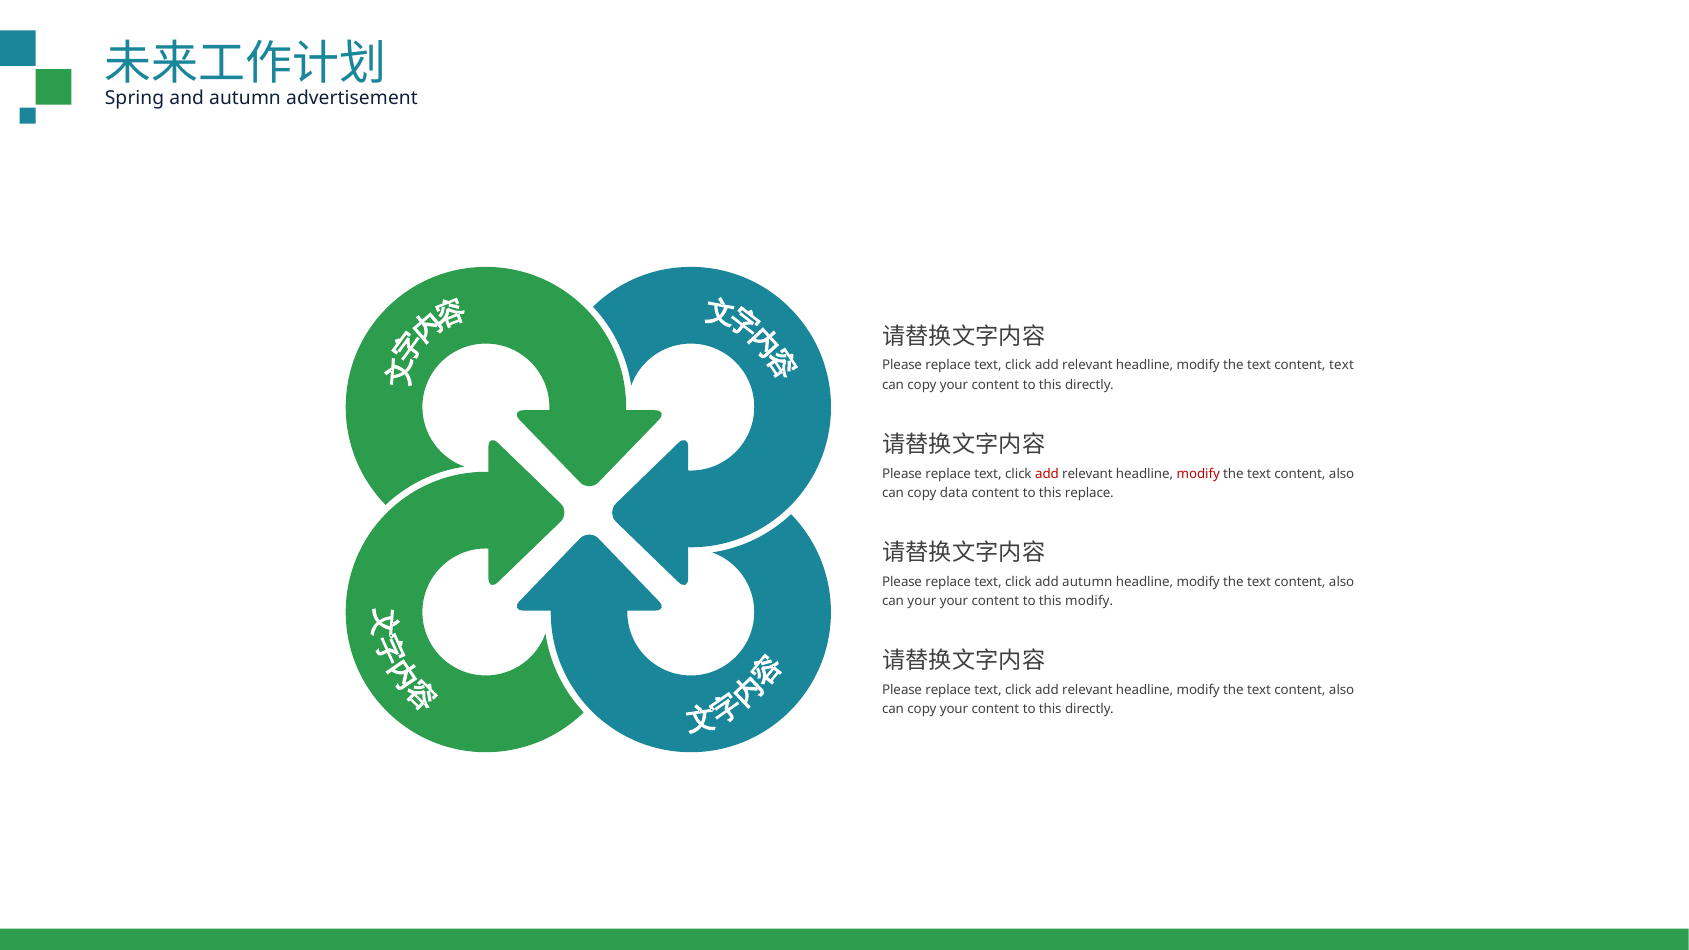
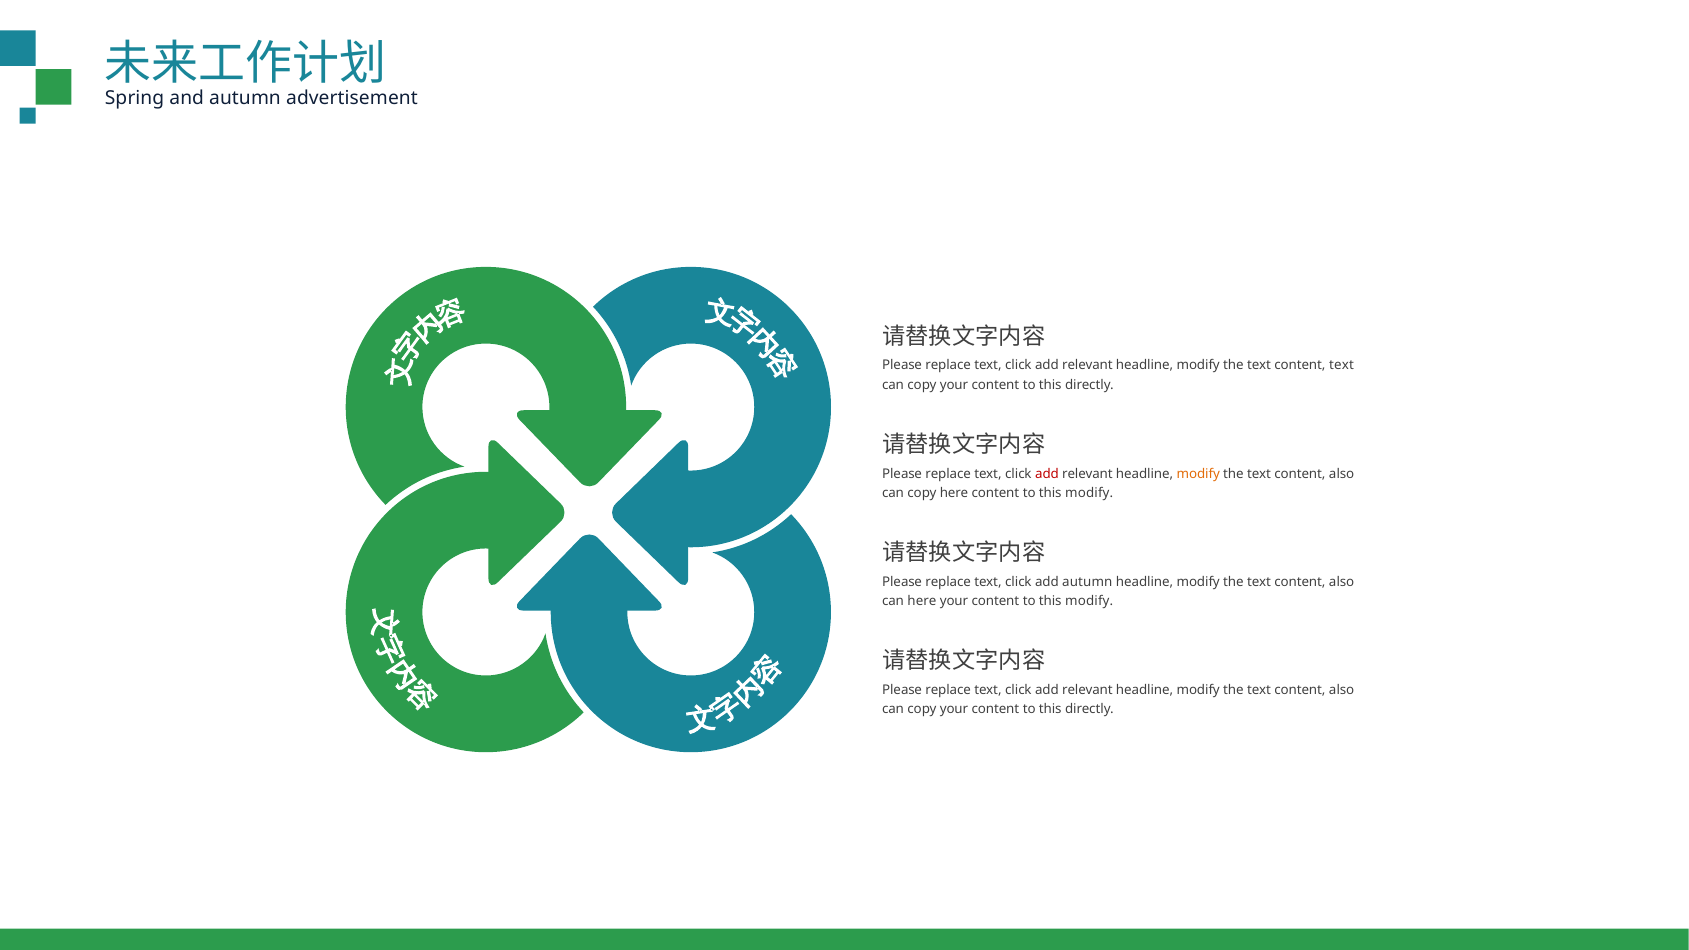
modify colour: red -> orange (1198, 474)
copy data: data -> here (954, 493)
replace: replace -> modify (1089, 493)
can your: your -> here (922, 601)
